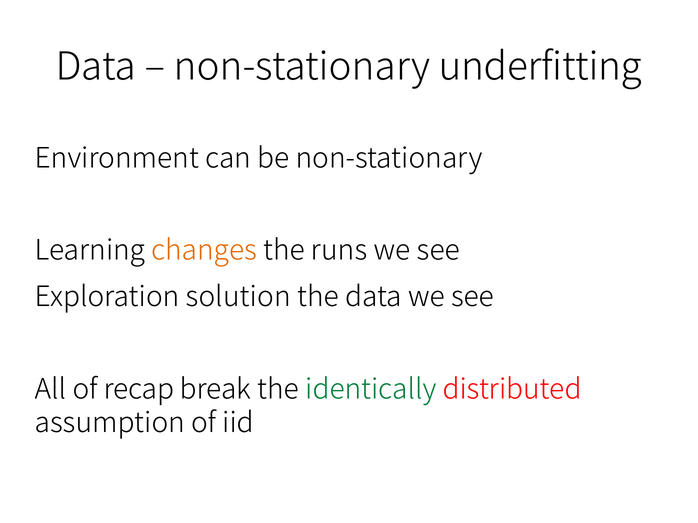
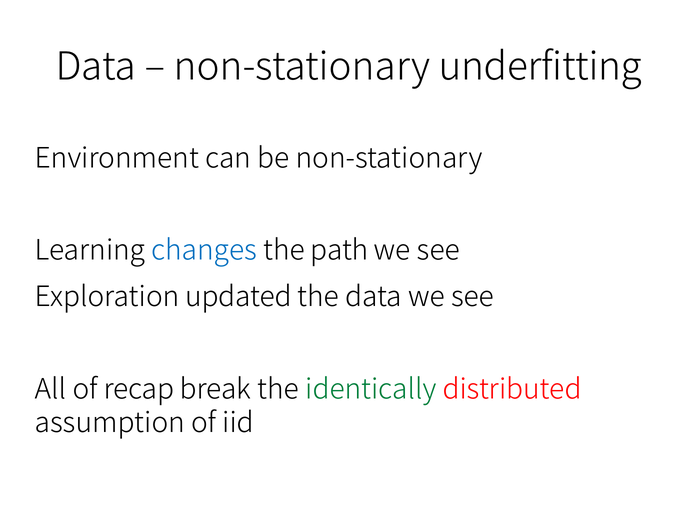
changes colour: orange -> blue (204, 251)
runs: runs -> path (339, 251)
solution: solution -> updated (239, 297)
